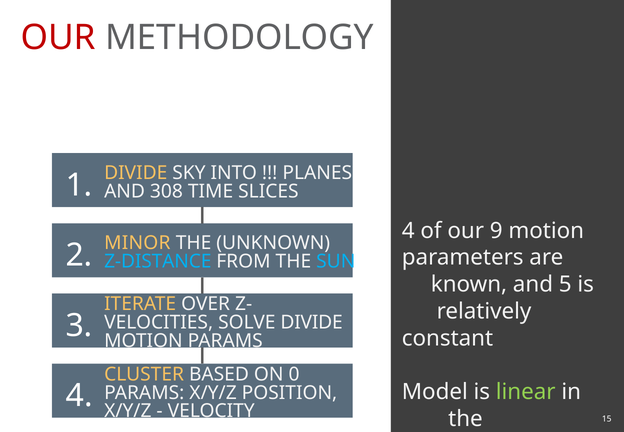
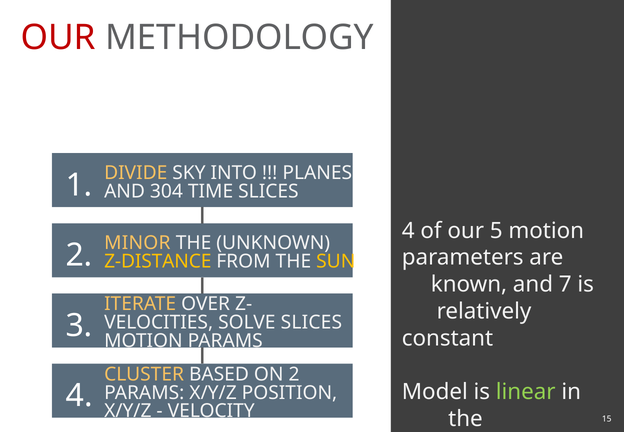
308: 308 -> 304 (166, 191)
9: 9 -> 5 (496, 231)
Z-DISTANCE colour: light blue -> yellow (158, 261)
SUN colour: light blue -> yellow (336, 261)
5: 5 -> 7 (565, 284)
SOLVE DIVIDE: DIVIDE -> SLICES (311, 322)
ON 0: 0 -> 2 (294, 374)
